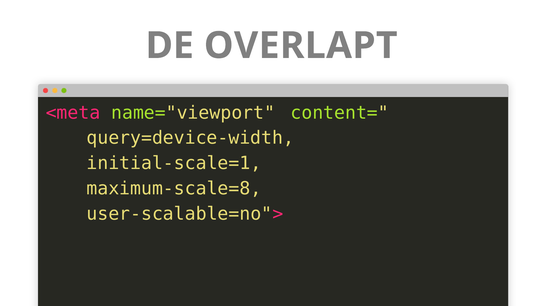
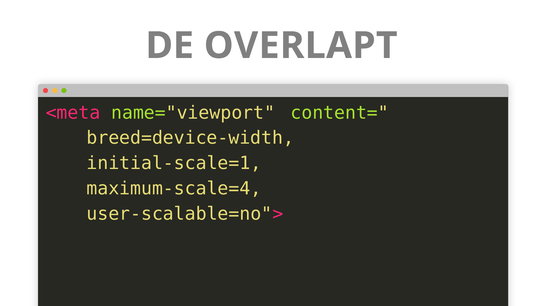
query=device-width: query=device-width -> breed=device-width (190, 138)
maximum-scale=8: maximum-scale=8 -> maximum-scale=4 (174, 189)
